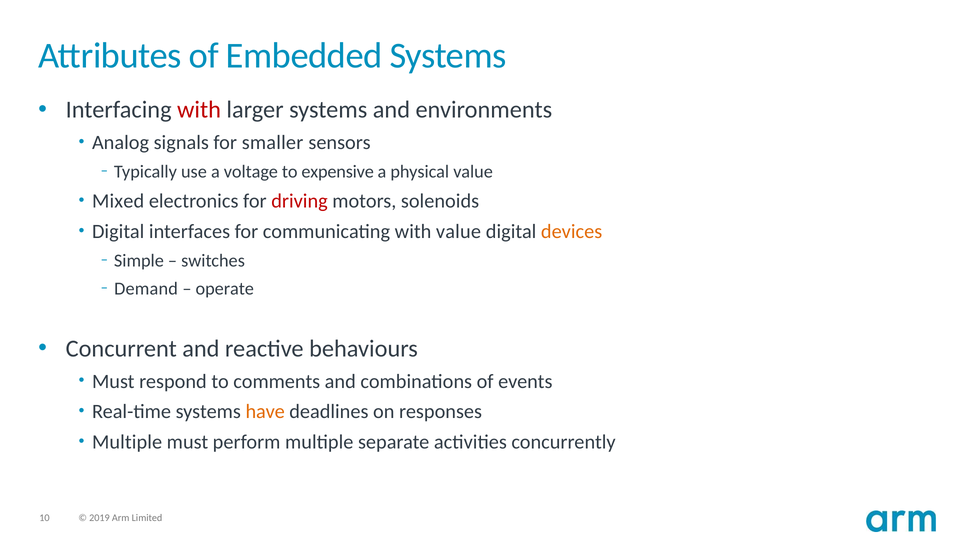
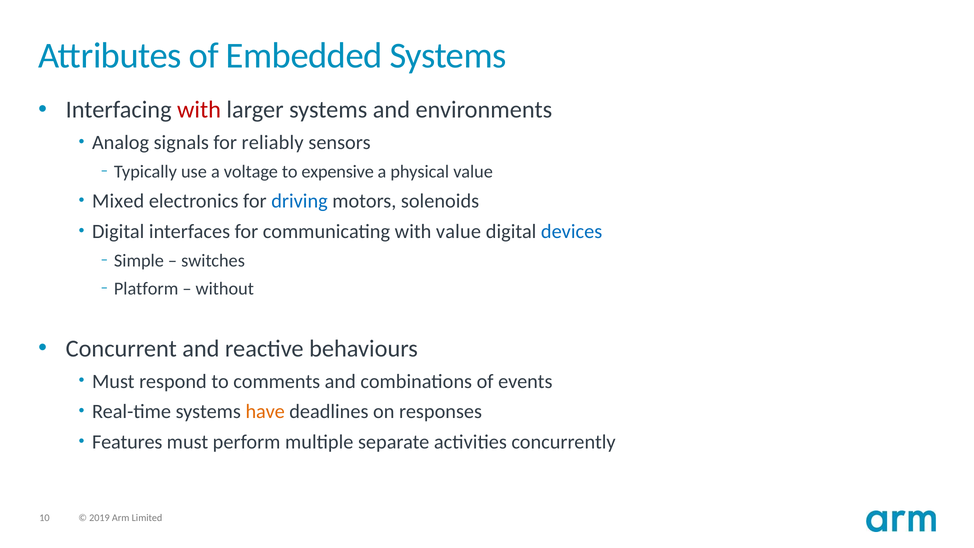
smaller: smaller -> reliably (273, 142)
driving colour: red -> blue (300, 201)
devices colour: orange -> blue (572, 231)
Demand: Demand -> Platform (146, 289)
operate: operate -> without (225, 289)
Multiple: Multiple -> Features (127, 442)
